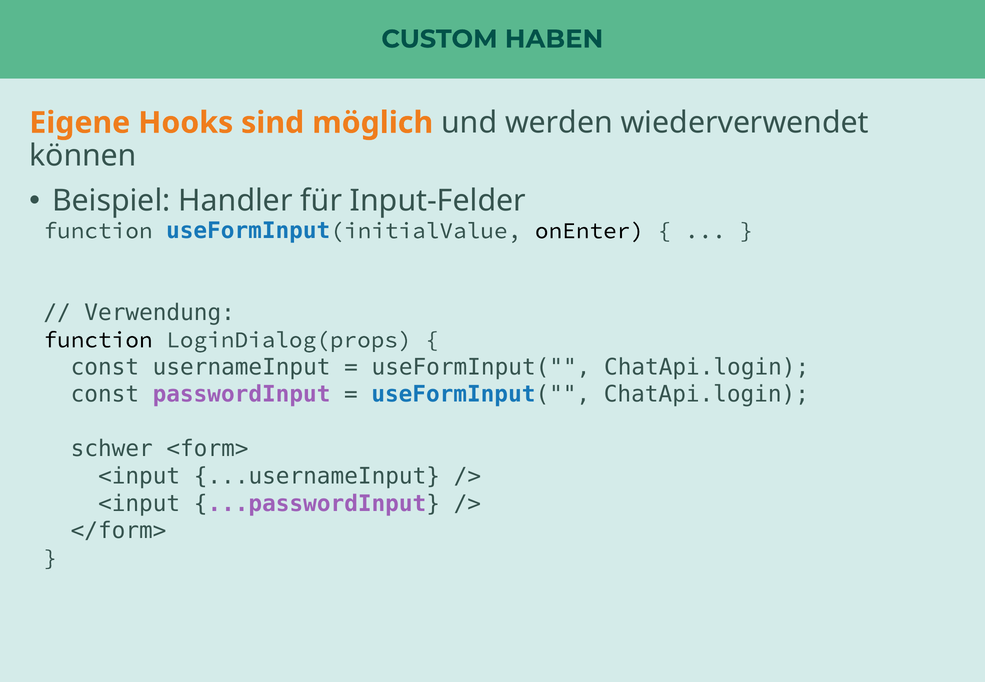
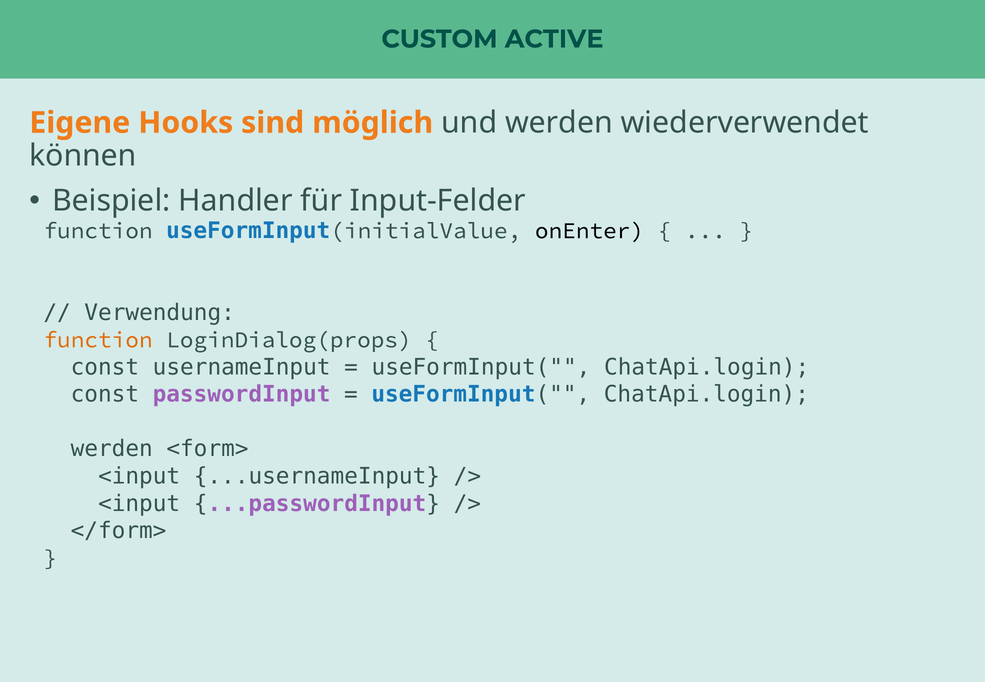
HABEN: HABEN -> ACTIVE (554, 39)
function colour: black -> orange (98, 340)
schwer: schwer -> werden (112, 449)
